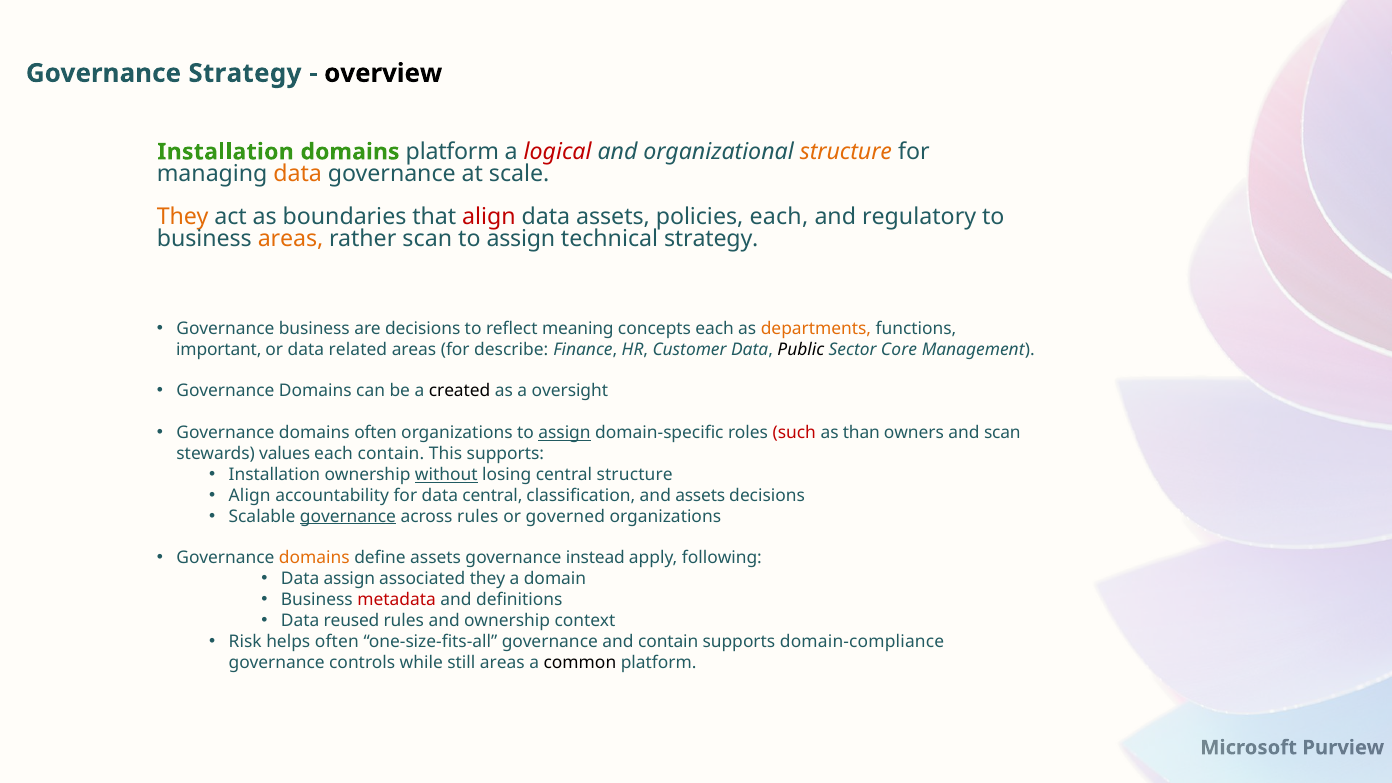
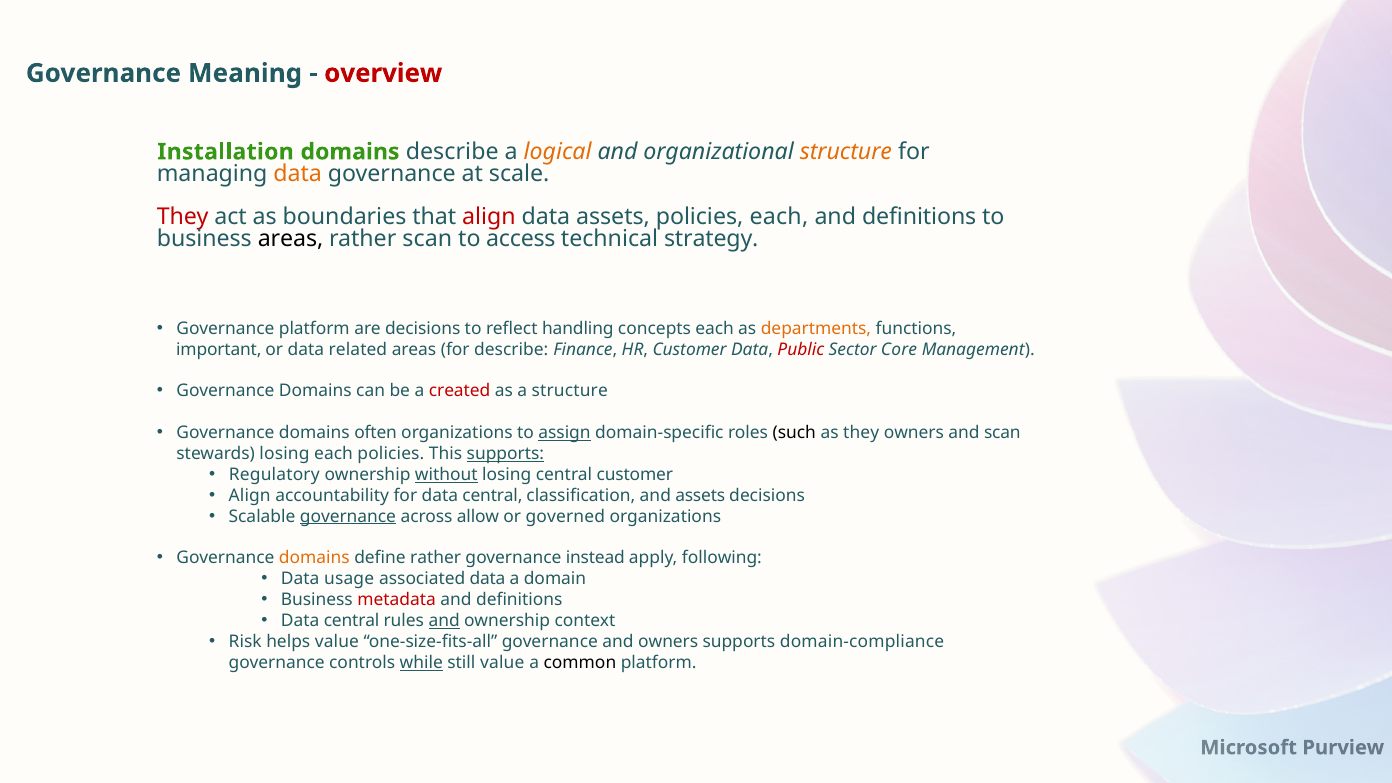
Governance Strategy: Strategy -> Meaning (245, 73)
overview colour: black -> red (383, 73)
domains platform: platform -> describe (452, 152)
logical colour: red -> orange (558, 152)
They colour: orange -> red (183, 217)
regulatory: regulatory -> definitions (919, 217)
areas colour: orange -> black (291, 239)
assign: assign -> access (521, 239)
Governance business: business -> platform (314, 328)
meaning: meaning -> handling (578, 328)
Public colour: black -> red (801, 349)
created colour: black -> red (460, 391)
a oversight: oversight -> structure (570, 391)
such colour: red -> black (794, 433)
as than: than -> they (861, 433)
stewards values: values -> losing (284, 454)
each contain: contain -> policies (391, 454)
supports underline: none -> present (505, 454)
Installation: Installation -> Regulatory (274, 475)
central structure: structure -> customer (635, 475)
across rules: rules -> allow (478, 516)
define assets: assets -> rather (436, 558)
Data assign: assign -> usage (349, 579)
associated they: they -> data (488, 579)
reused: reused -> central (352, 621)
and underline: none -> present (444, 621)
helps often: often -> value (337, 642)
and contain: contain -> owners (668, 642)
while underline: none -> present (421, 663)
still areas: areas -> value (502, 663)
